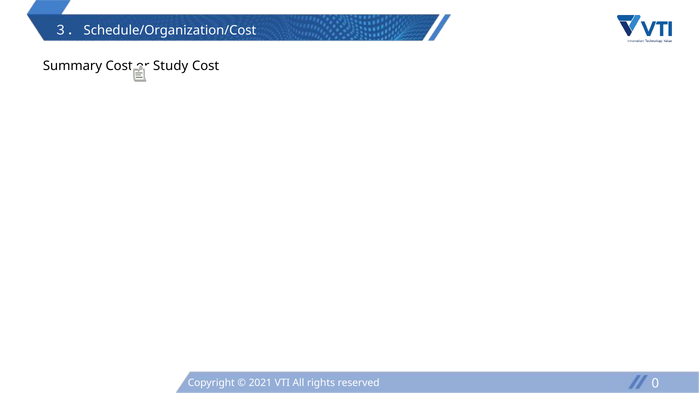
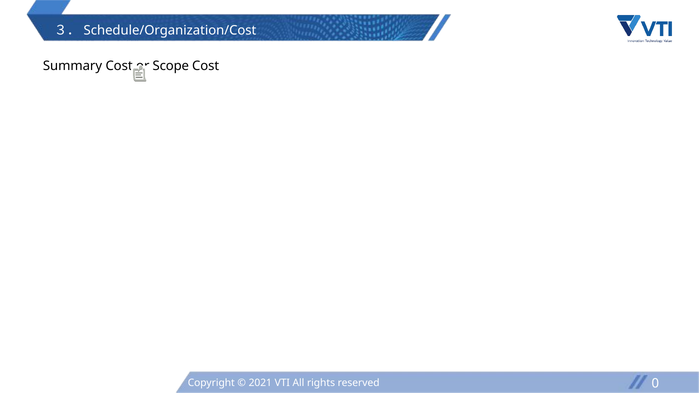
Study: Study -> Scope (171, 66)
